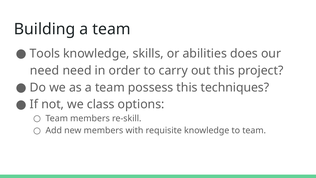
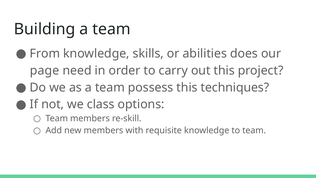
Tools: Tools -> From (45, 53)
need: need -> page (45, 70)
